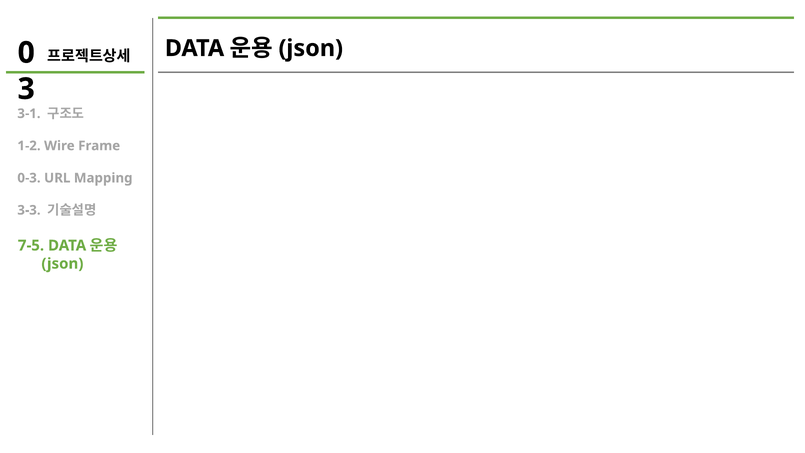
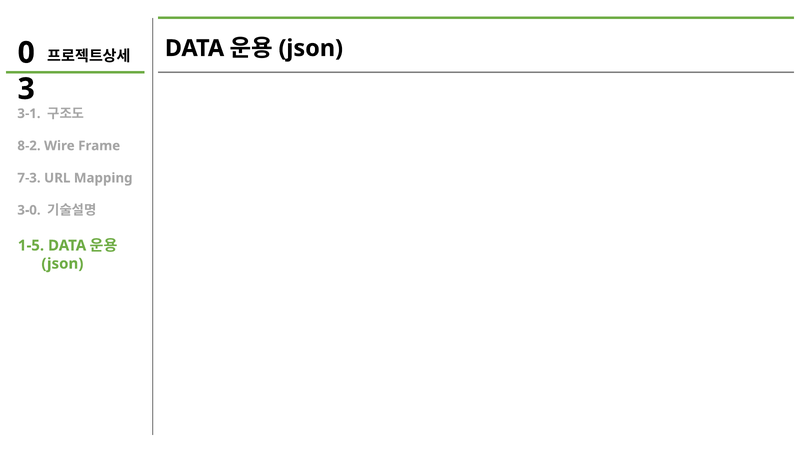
1-2: 1-2 -> 8-2 (29, 146)
0-3: 0-3 -> 7-3 (29, 178)
3-3: 3-3 -> 3-0 (29, 210)
7-5: 7-5 -> 1-5 (31, 245)
